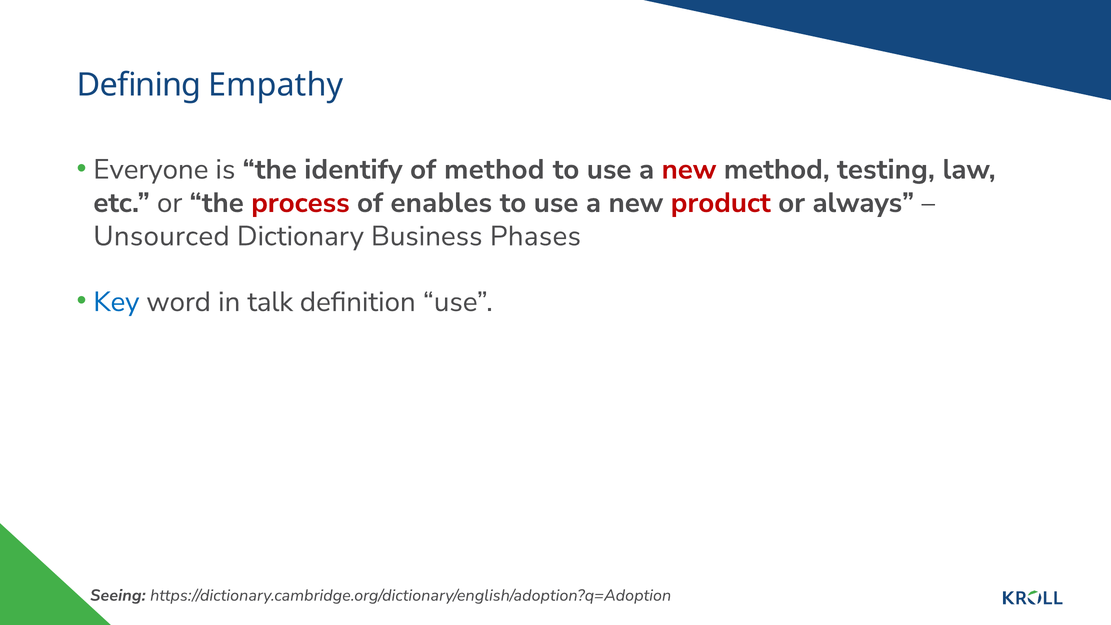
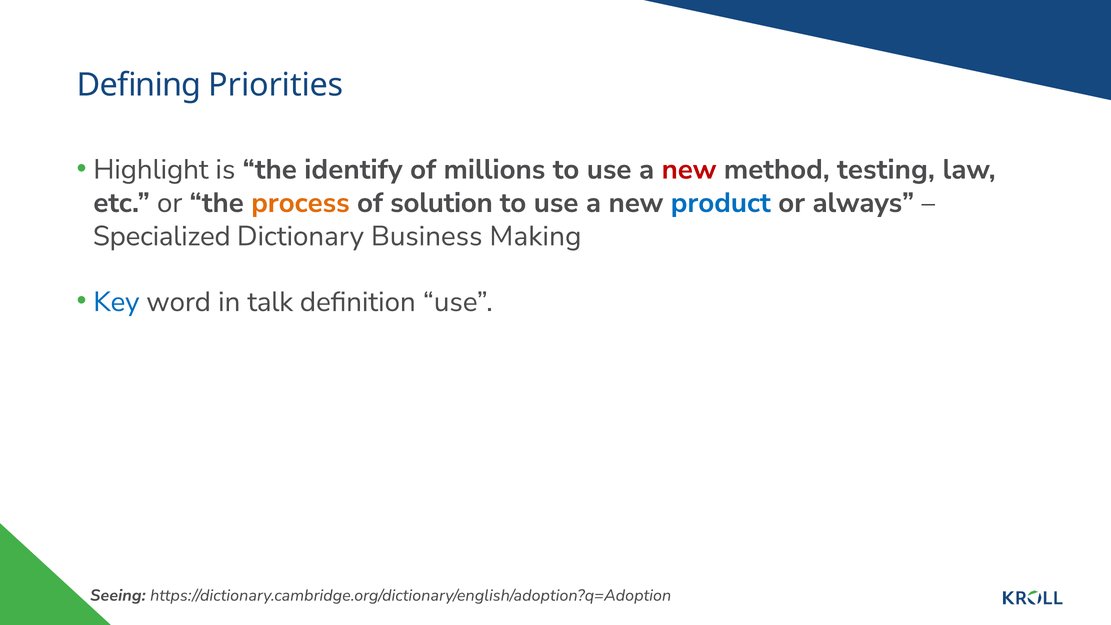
Empathy: Empathy -> Priorities (276, 85)
Everyone: Everyone -> Highlight (151, 169)
of method: method -> millions (494, 169)
process colour: red -> orange (300, 203)
enables: enables -> solution (441, 203)
product colour: red -> blue (721, 203)
Unsourced: Unsourced -> Specialized (162, 236)
Phases: Phases -> Making (535, 236)
